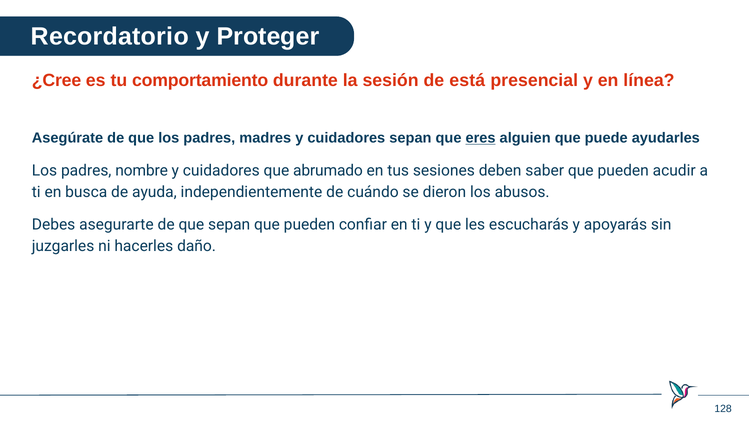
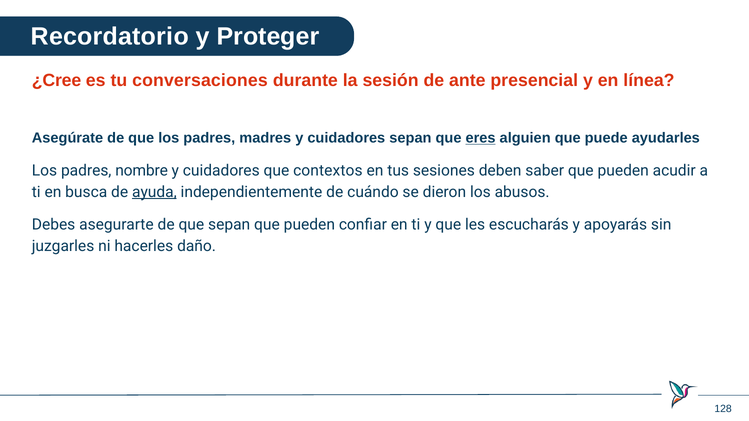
comportamiento: comportamiento -> conversaciones (200, 80)
está: está -> ante (467, 80)
abrumado: abrumado -> contextos (328, 171)
ayuda underline: none -> present (154, 192)
